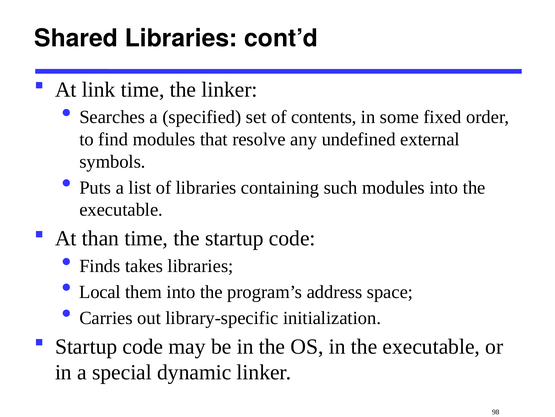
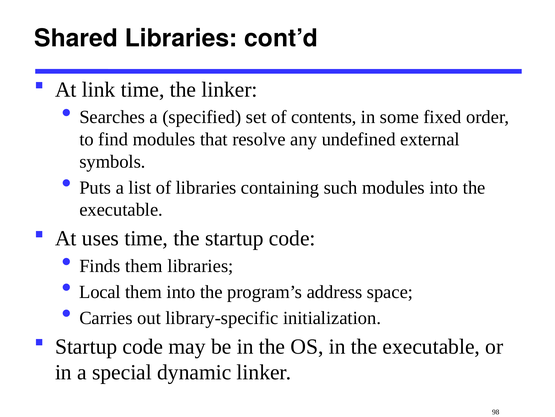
than: than -> uses (100, 238)
Finds takes: takes -> them (144, 266)
